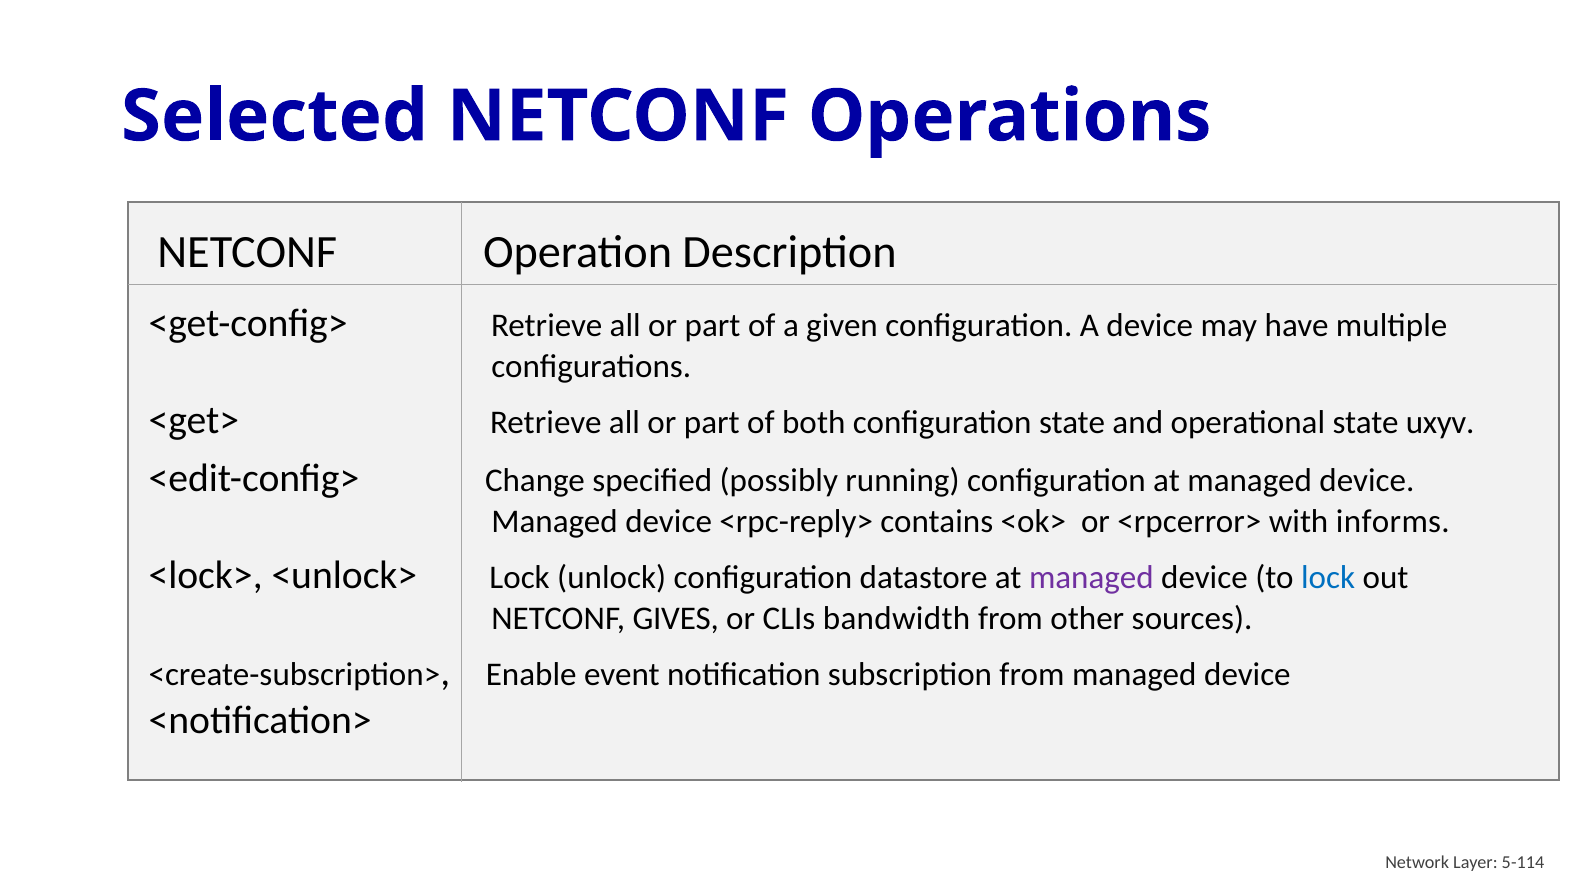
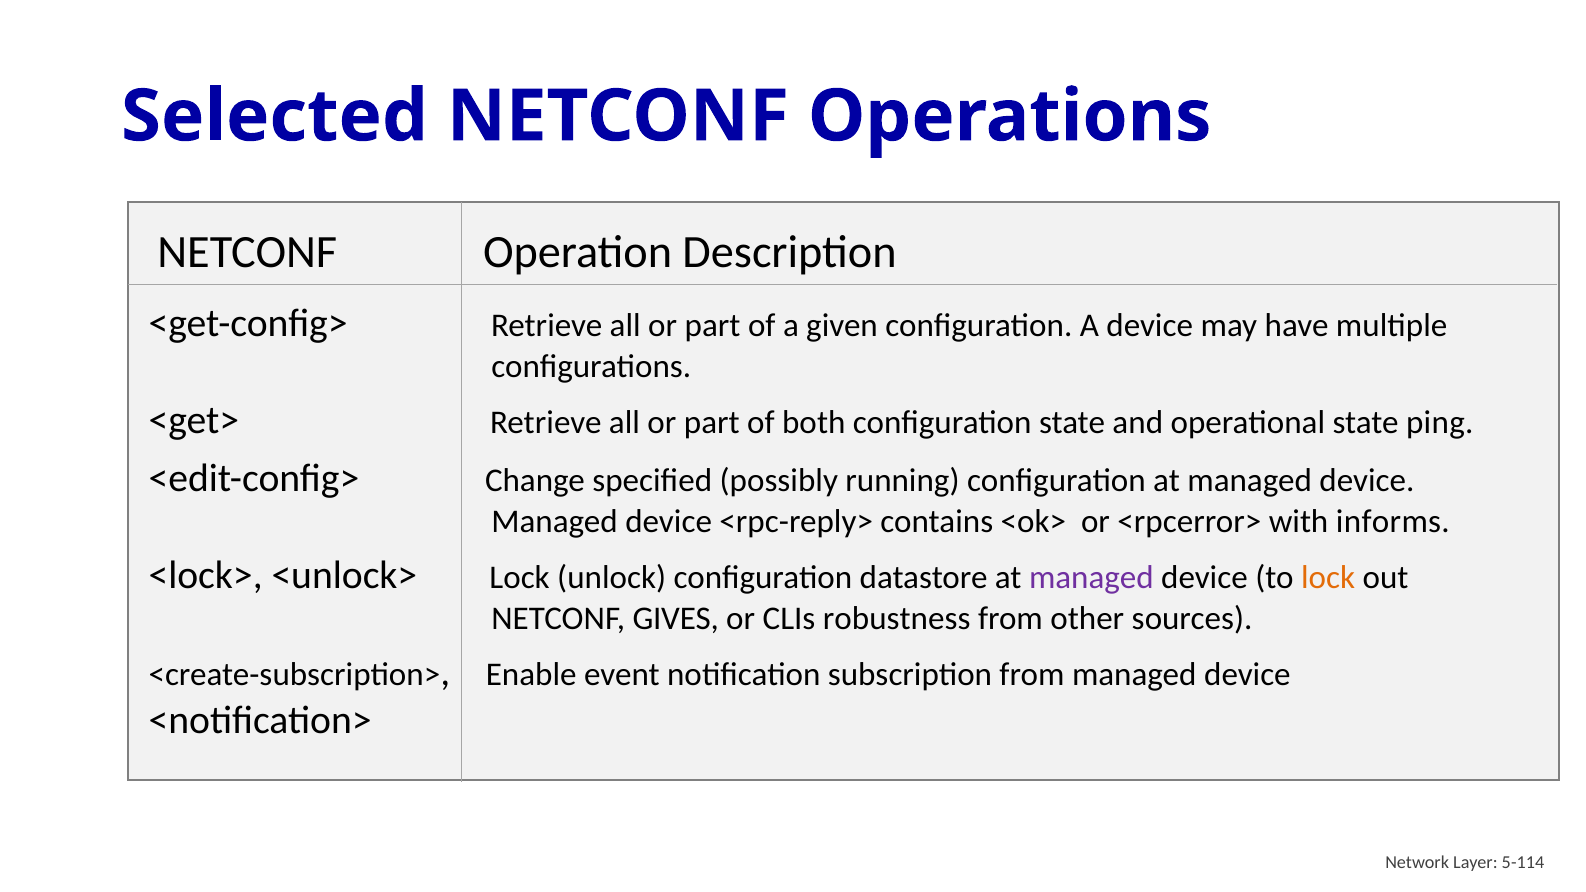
uxyv: uxyv -> ping (1440, 423)
lock colour: blue -> orange (1328, 578)
bandwidth: bandwidth -> robustness (897, 619)
